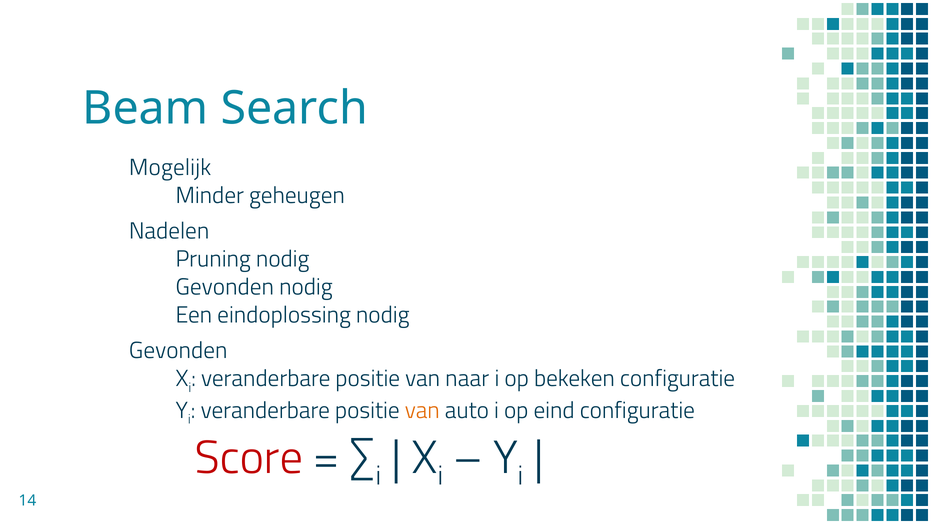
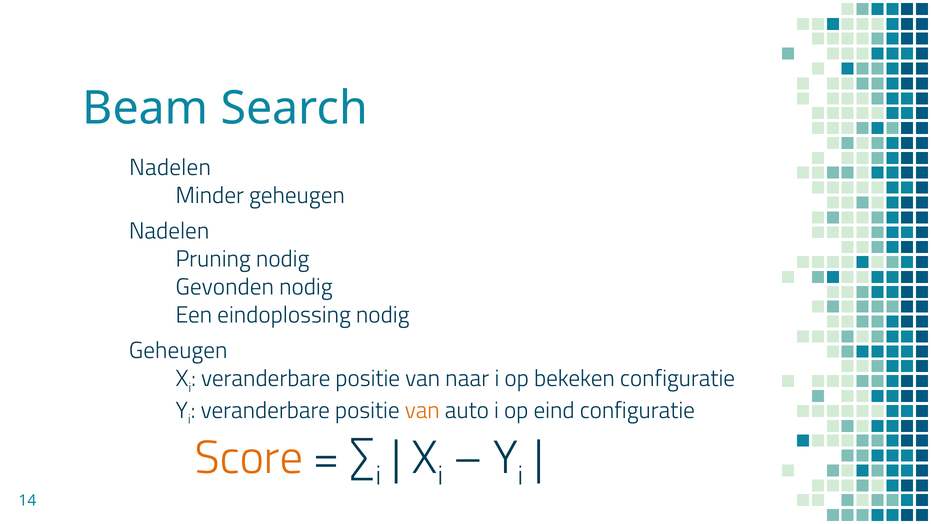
Mogelijk: Mogelijk -> Nadelen (170, 167)
Gevonden: Gevonden -> Geheugen (178, 351)
Score colour: red -> orange (249, 458)
